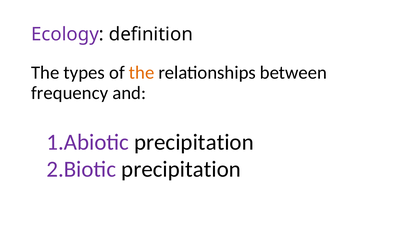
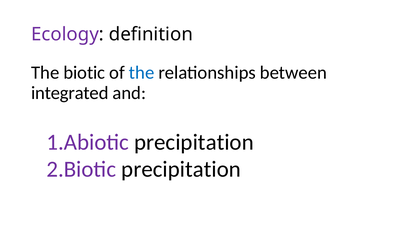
types: types -> biotic (84, 73)
the colour: orange -> blue (142, 73)
frequency: frequency -> integrated (70, 93)
